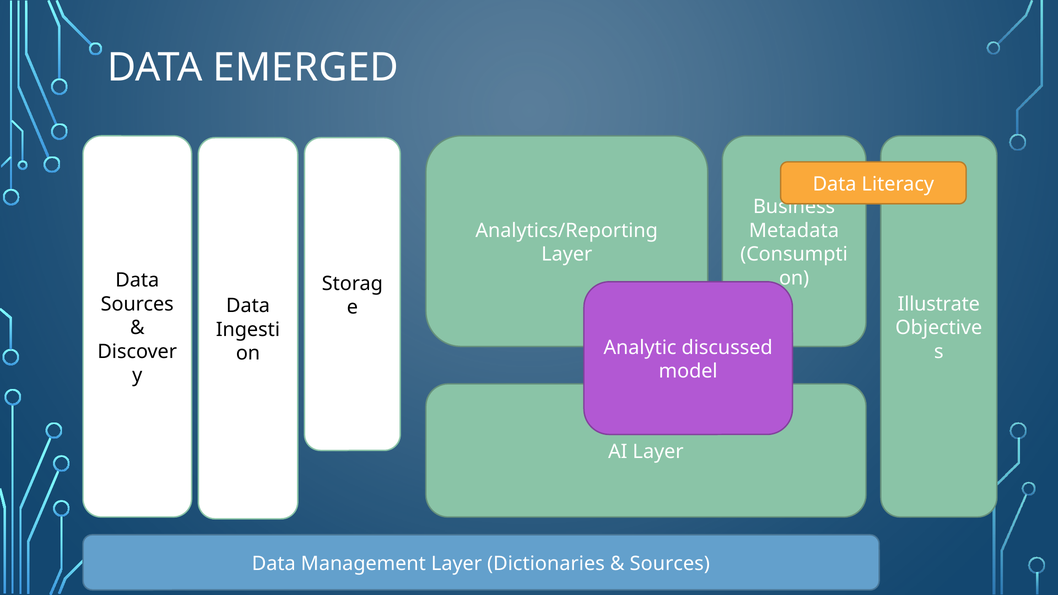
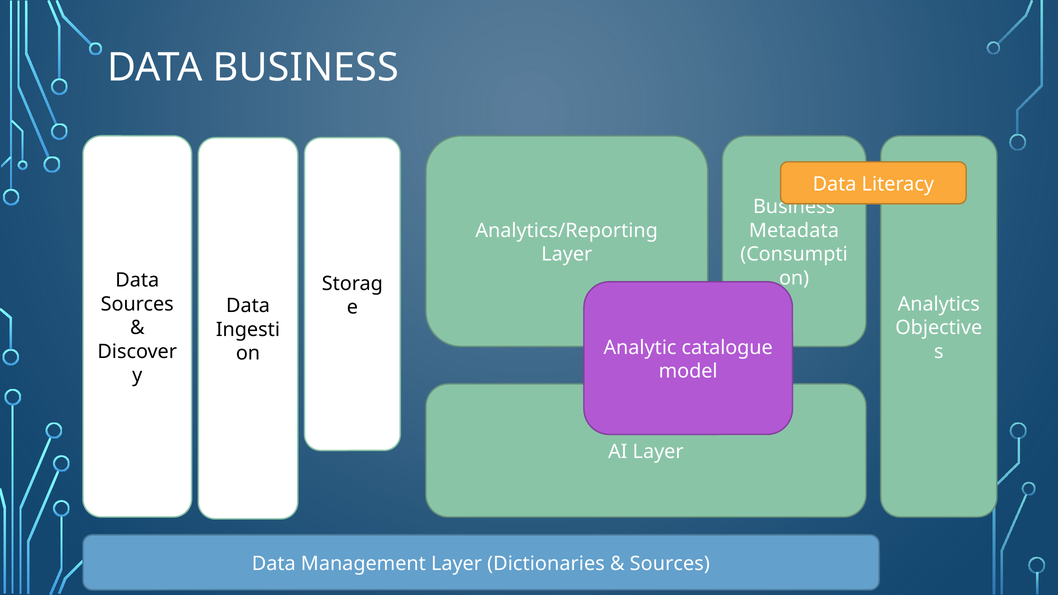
DATA EMERGED: EMERGED -> BUSINESS (306, 68)
Illustrate: Illustrate -> Analytics (939, 304)
discussed: discussed -> catalogue (727, 348)
